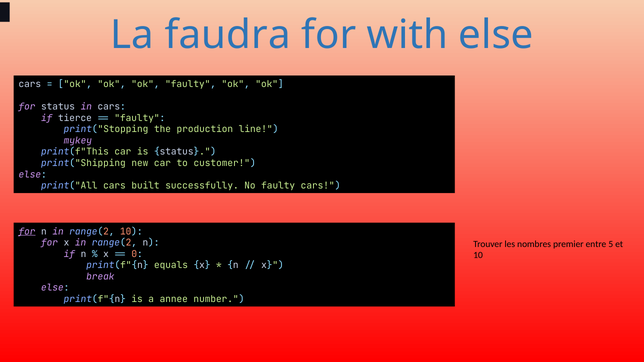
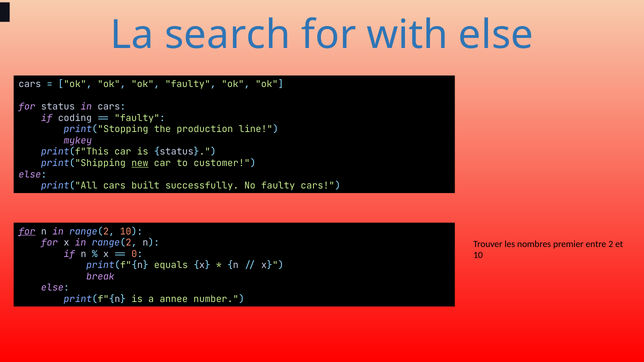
faudra: faudra -> search (228, 35)
tierce: tierce -> coding (75, 118)
new underline: none -> present (140, 163)
5: 5 -> 2 (611, 244)
